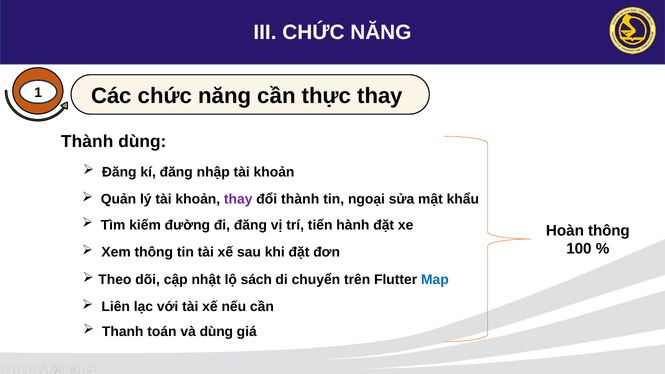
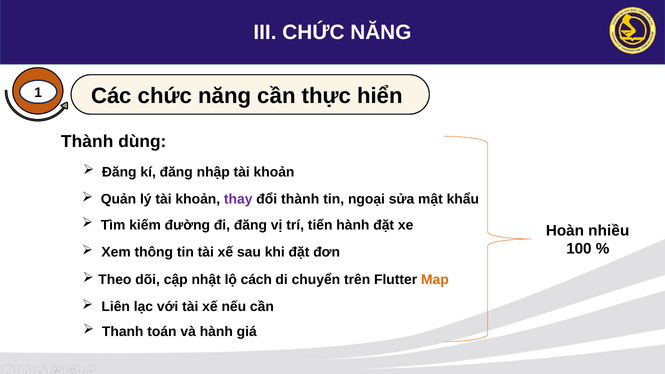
thực thay: thay -> hiển (380, 96)
Hoàn thông: thông -> nhiều (609, 231)
sách: sách -> cách (256, 280)
Map colour: blue -> orange (435, 280)
và dùng: dùng -> hành (216, 332)
